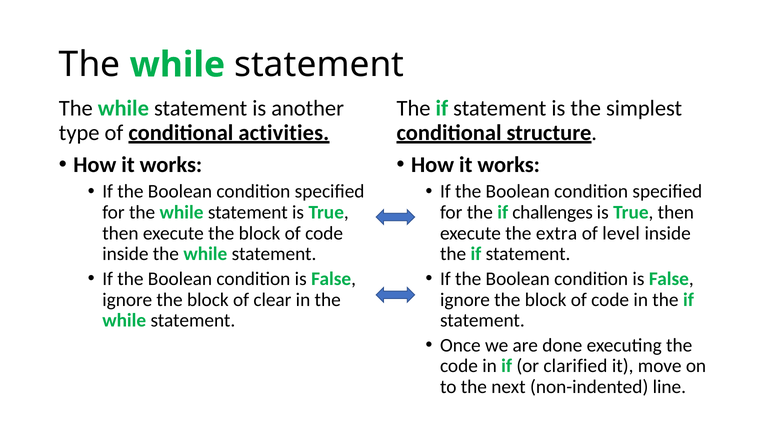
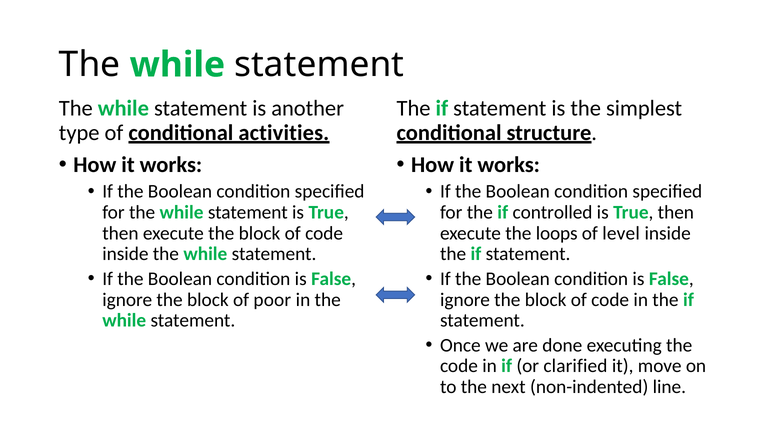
challenges: challenges -> controlled (552, 212)
extra: extra -> loops (557, 233)
clear: clear -> poor (272, 300)
